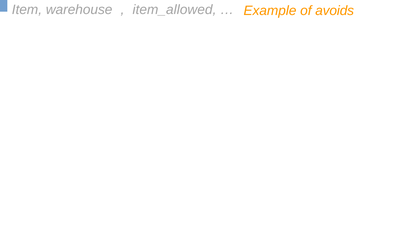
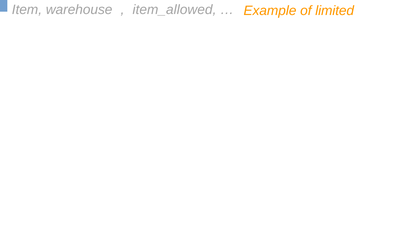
avoids: avoids -> limited (335, 11)
